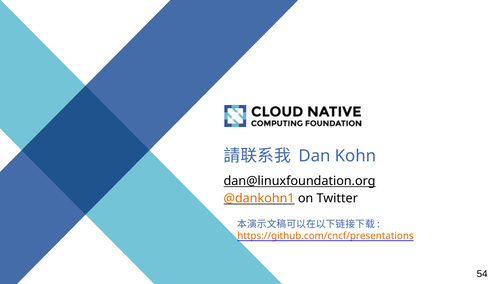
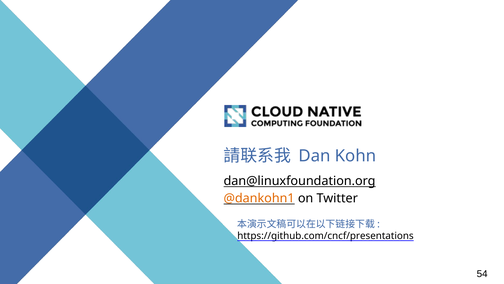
https://github.com/cncf/presentations colour: orange -> black (325, 236)
